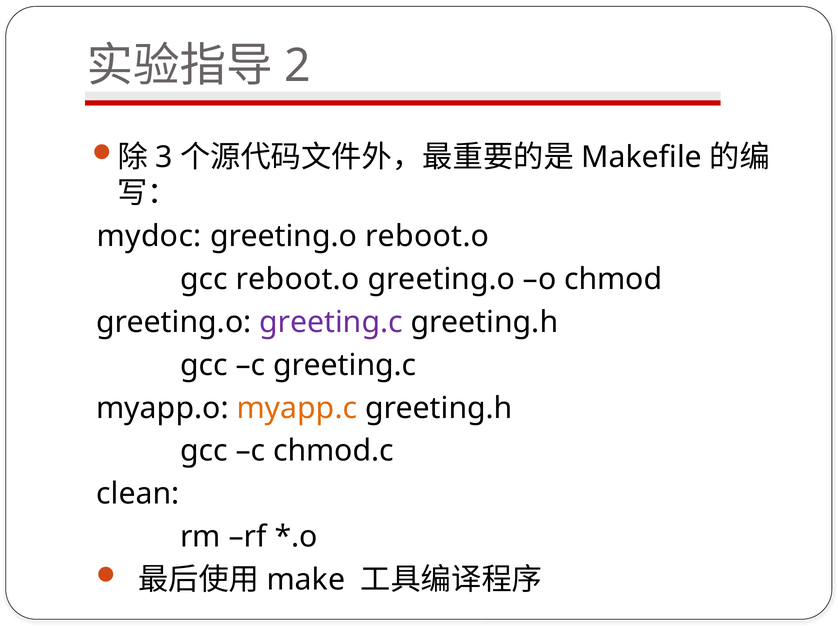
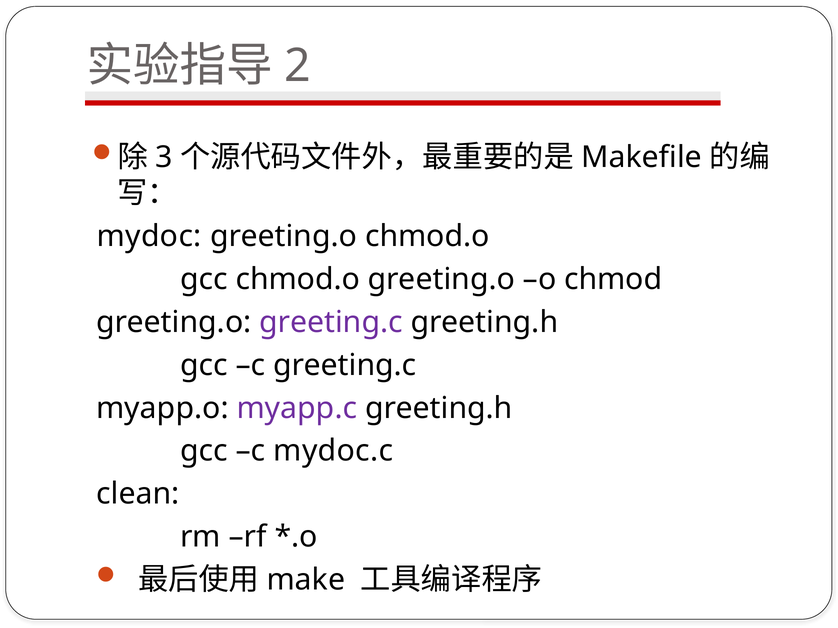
greeting.o reboot.o: reboot.o -> chmod.o (427, 236)
gcc reboot.o: reboot.o -> chmod.o (298, 279)
myapp.c colour: orange -> purple (297, 408)
chmod.c: chmod.c -> mydoc.c (333, 451)
